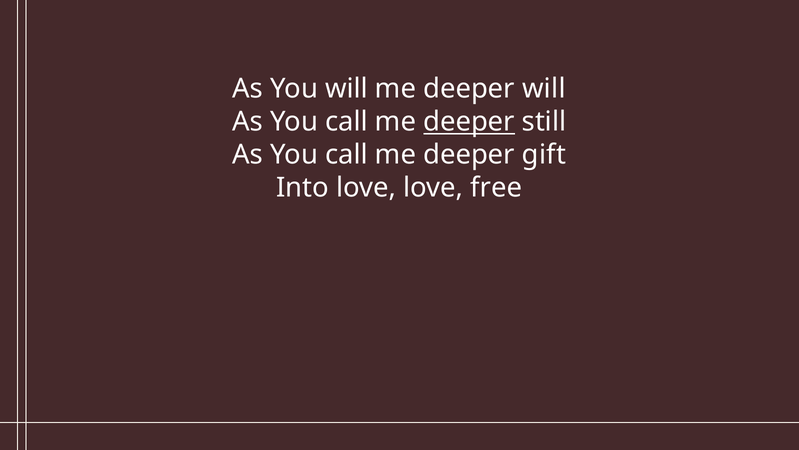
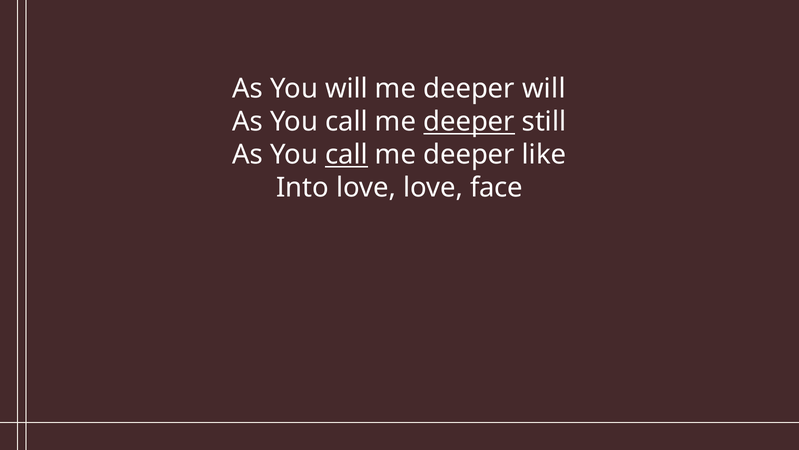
call underline: none -> present (346, 155)
gift: gift -> like (544, 155)
free: free -> face (496, 188)
